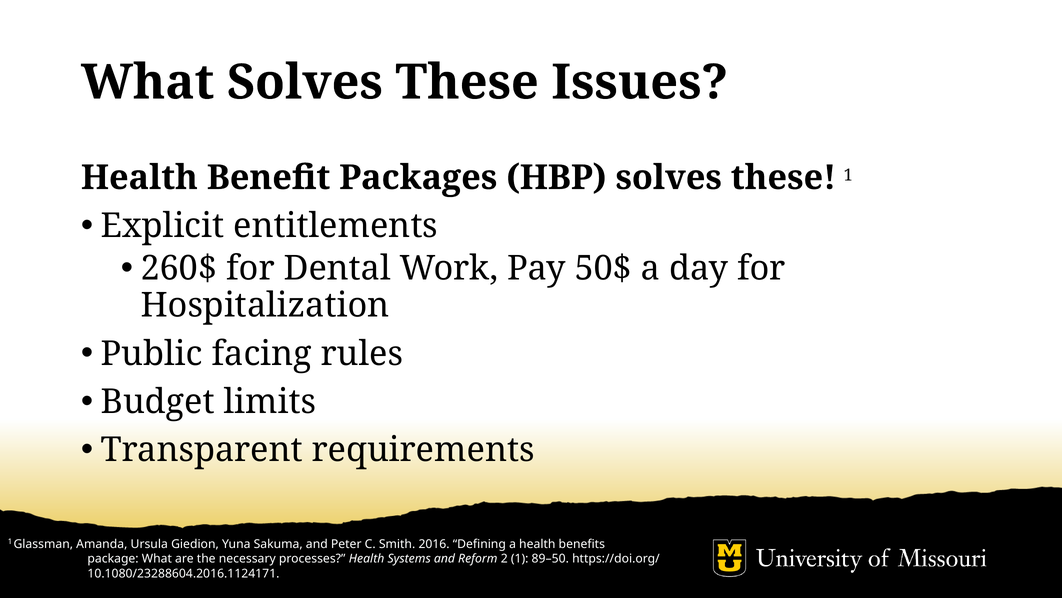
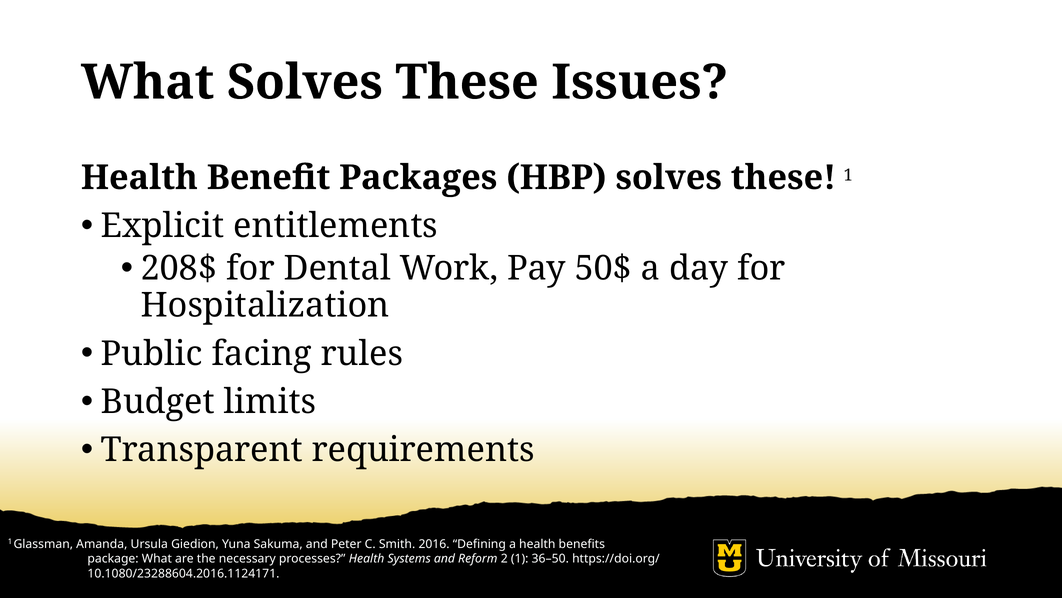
260$: 260$ -> 208$ (179, 268)
89–50: 89–50 -> 36–50 (550, 558)
